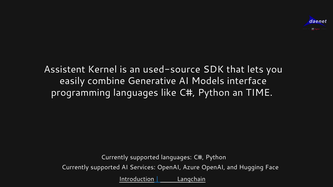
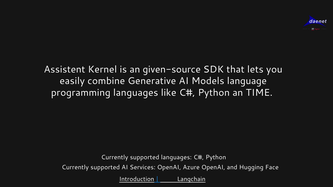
used-source: used-source -> given-source (172, 69)
interface: interface -> language (247, 81)
